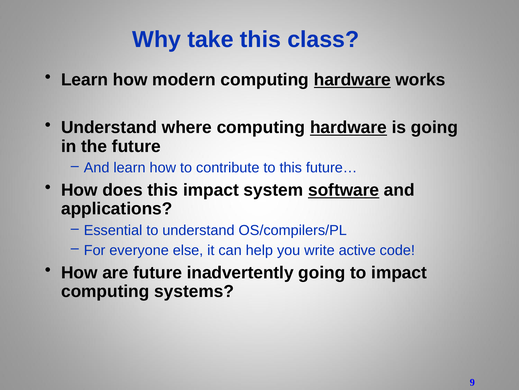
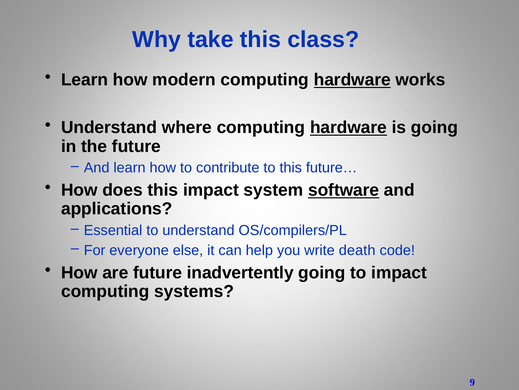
active: active -> death (357, 250)
